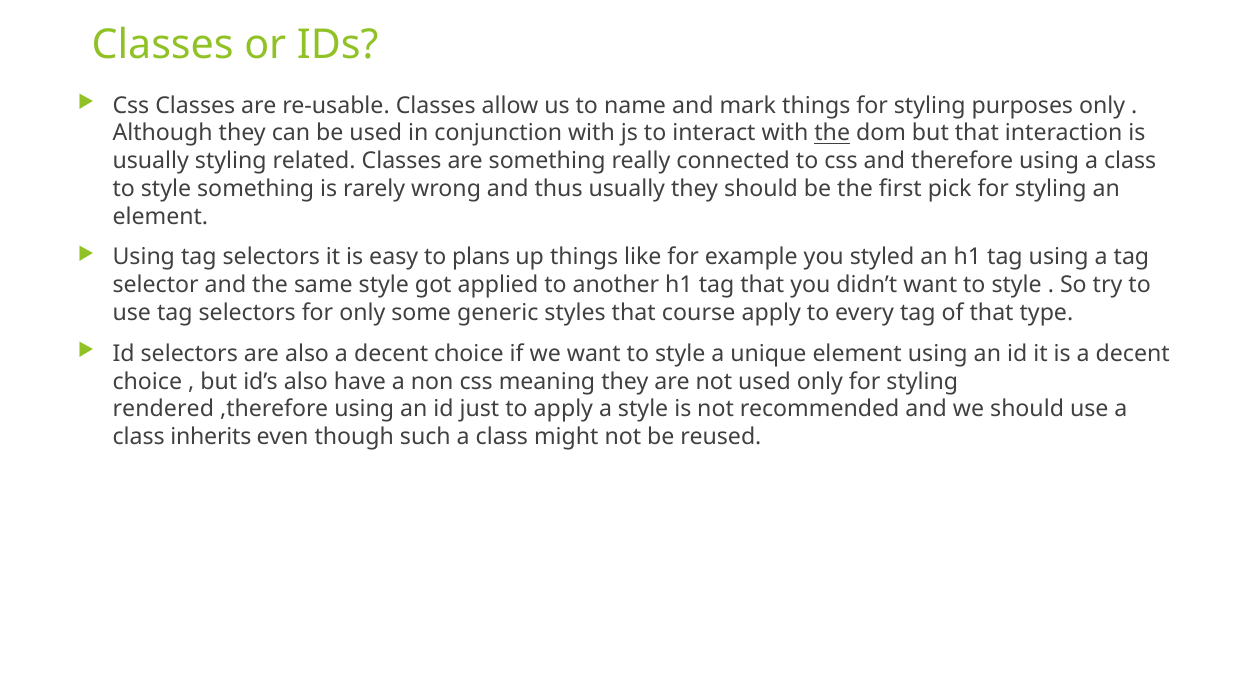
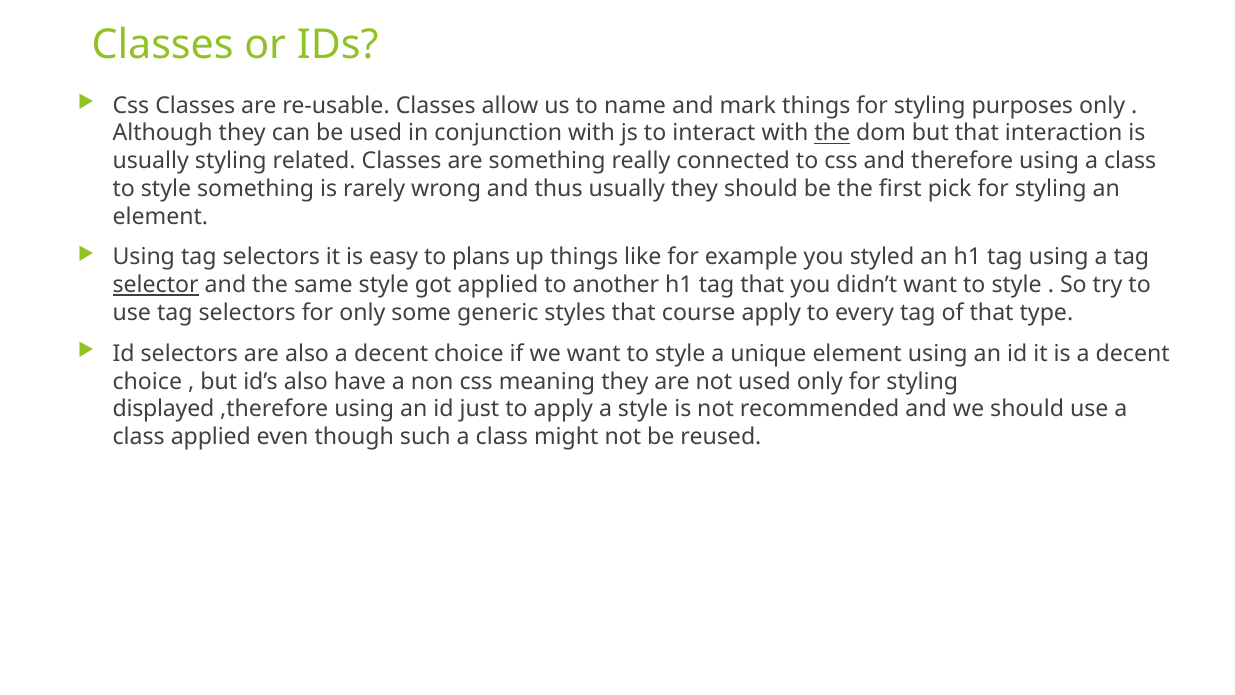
selector underline: none -> present (156, 285)
rendered: rendered -> displayed (163, 409)
class inherits: inherits -> applied (211, 437)
